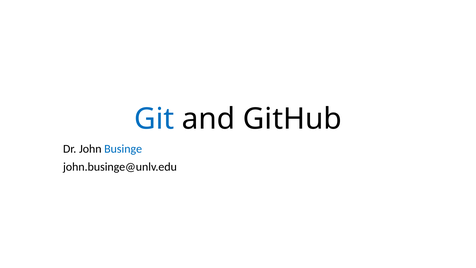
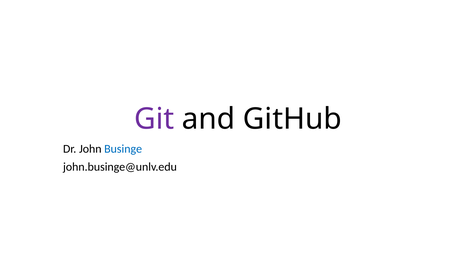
Git colour: blue -> purple (154, 119)
